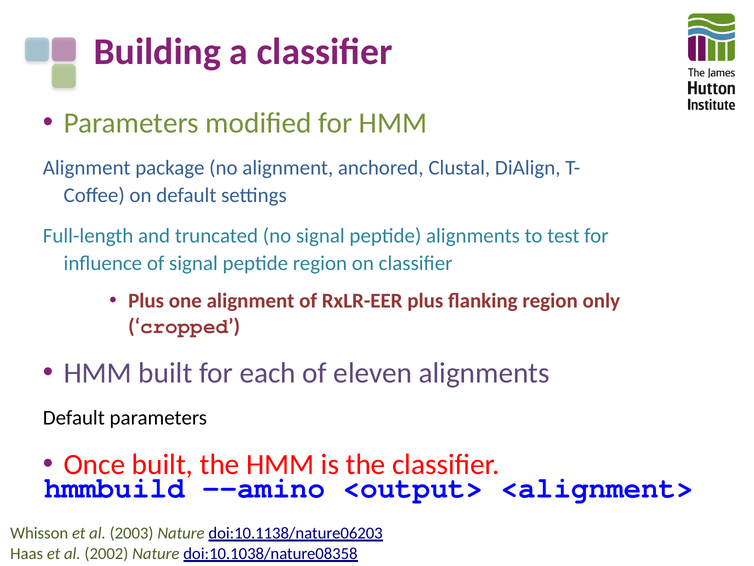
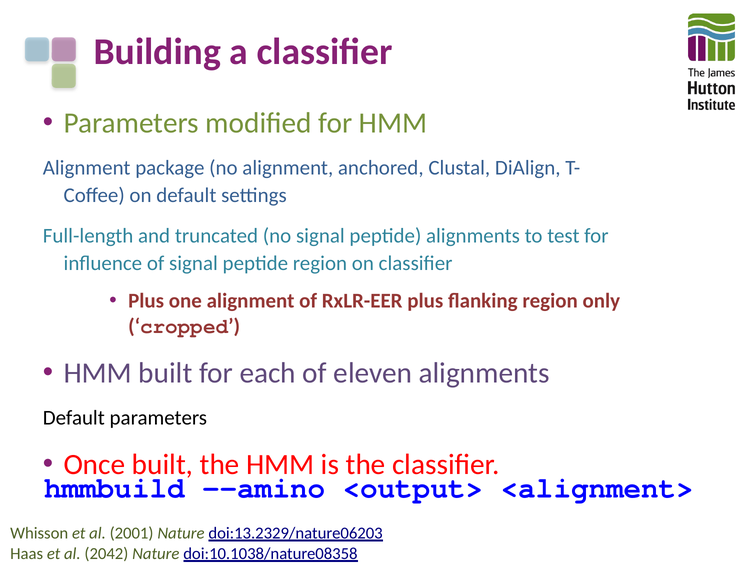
2003: 2003 -> 2001 (132, 533)
doi:10.1138/nature06203: doi:10.1138/nature06203 -> doi:13.2329/nature06203 (296, 533)
2002: 2002 -> 2042 (106, 553)
